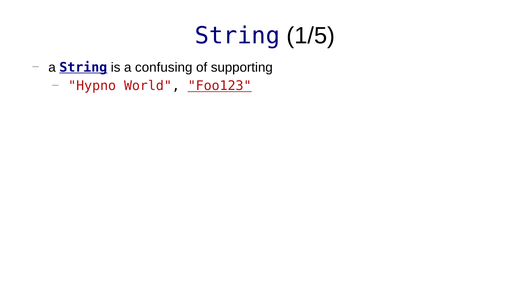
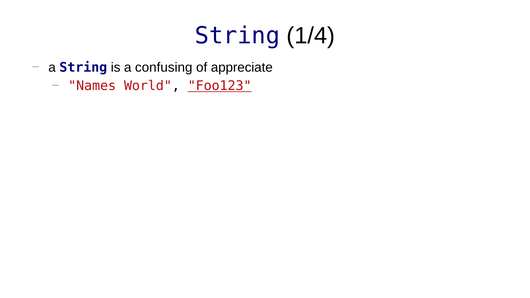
1/5: 1/5 -> 1/4 (311, 36)
String underline: present -> none (83, 67)
supporting: supporting -> appreciate (242, 67)
Hypno: Hypno -> Names (92, 86)
